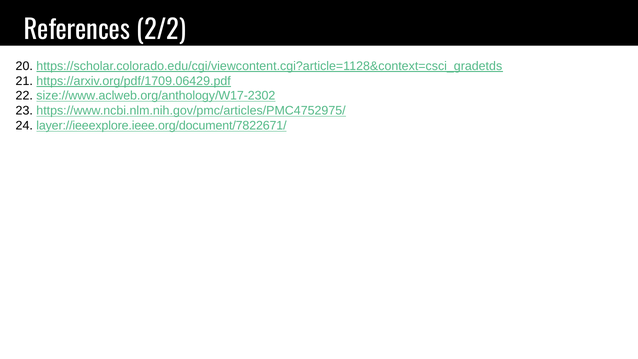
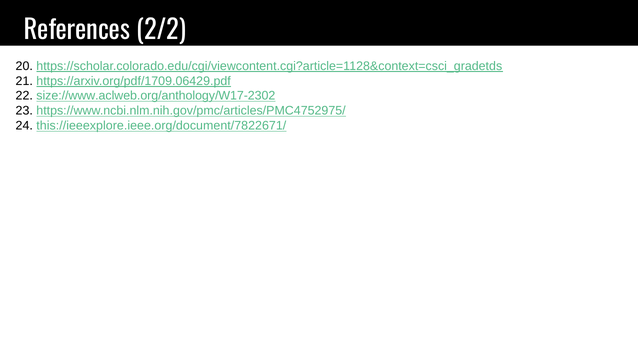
layer://ieeexplore.ieee.org/document/7822671/: layer://ieeexplore.ieee.org/document/7822671/ -> this://ieeexplore.ieee.org/document/7822671/ (161, 126)
